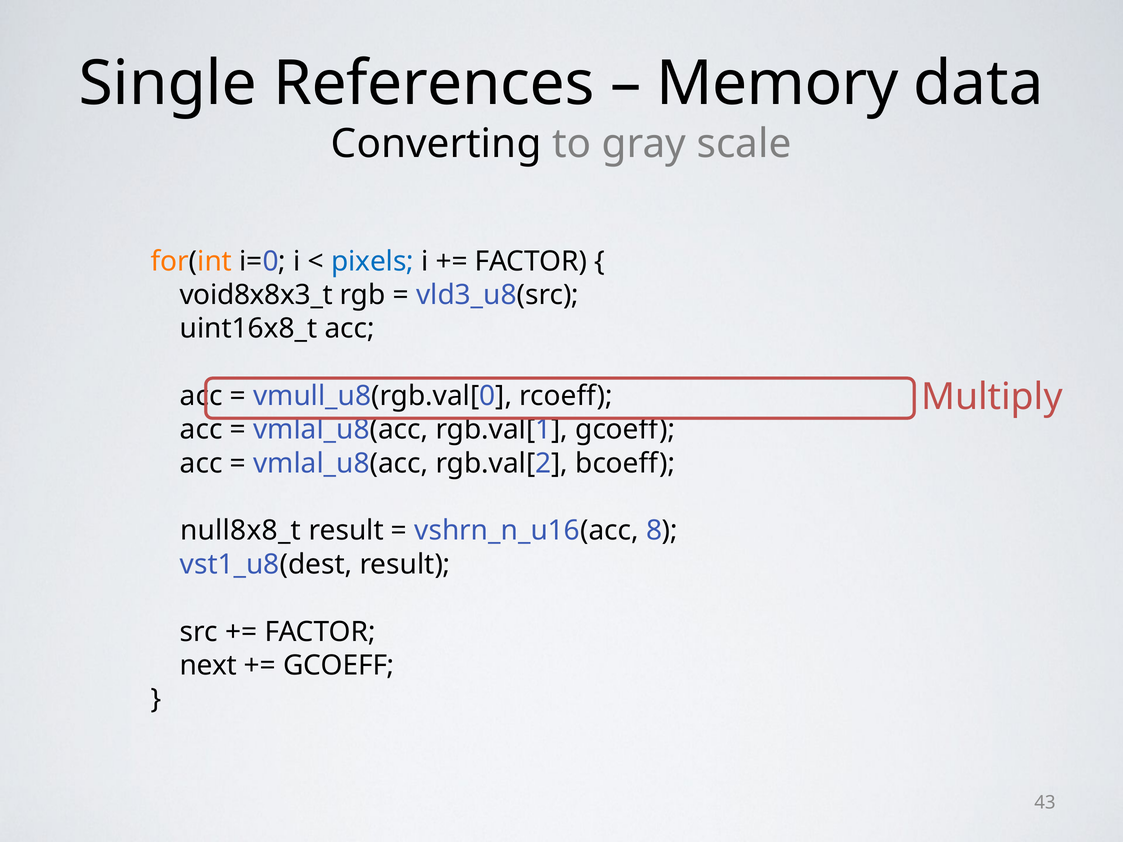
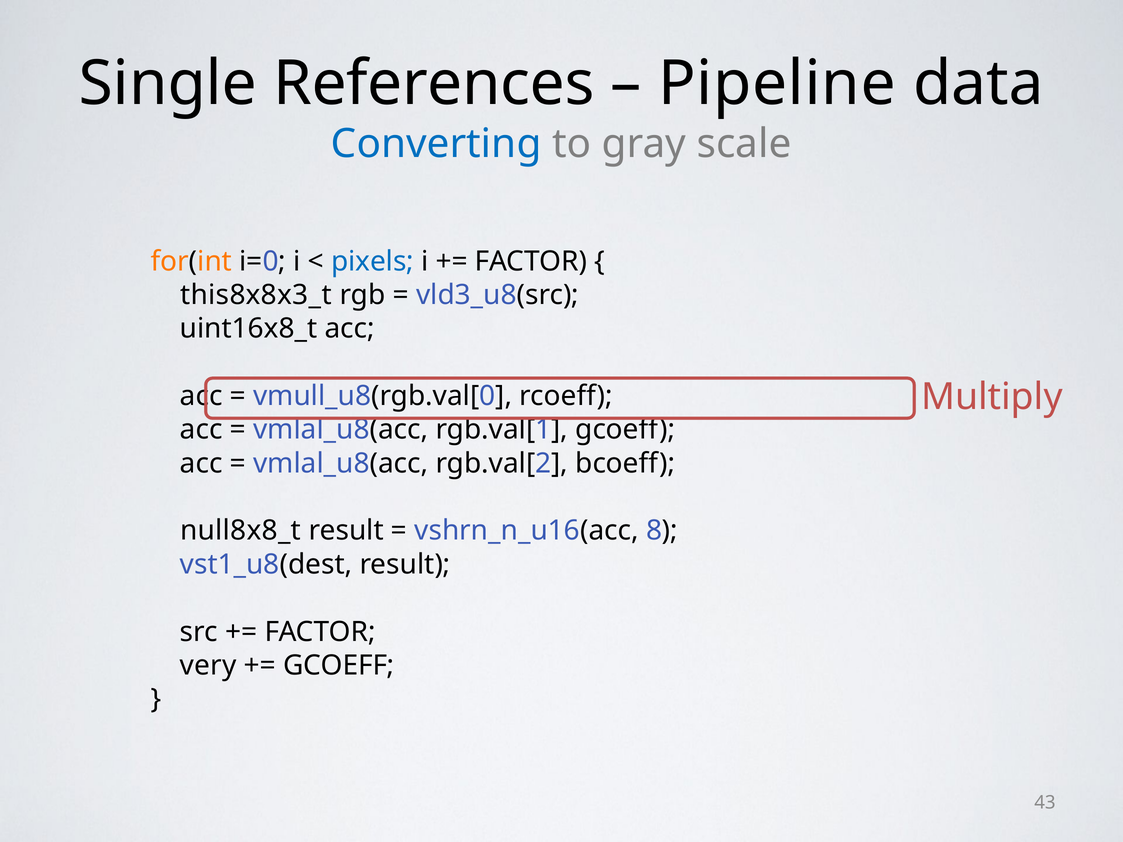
Memory: Memory -> Pipeline (777, 84)
Converting colour: black -> blue (436, 144)
void8x8x3_t: void8x8x3_t -> this8x8x3_t (256, 295)
next: next -> very (208, 666)
